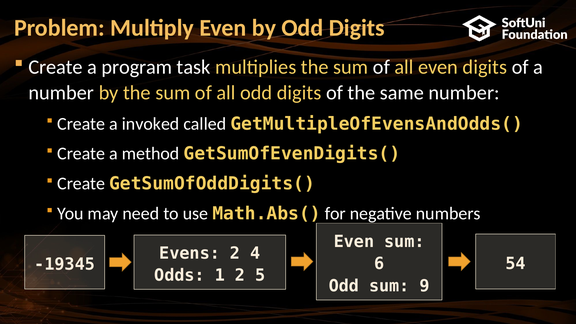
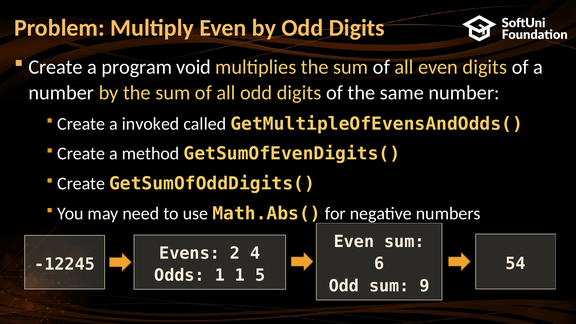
task: task -> void (194, 67)
-19345: -19345 -> -12245 (65, 264)
1 2: 2 -> 1 (240, 275)
